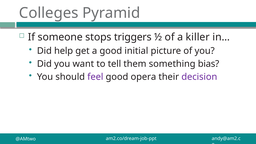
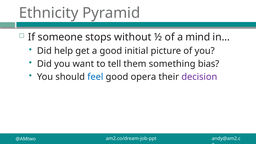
Colleges: Colleges -> Ethnicity (49, 13)
triggers: triggers -> without (133, 37)
killer: killer -> mind (198, 37)
feel colour: purple -> blue (95, 77)
